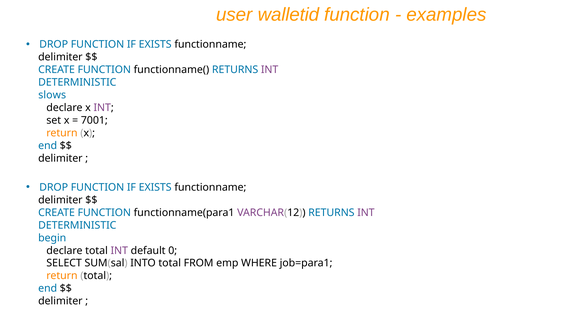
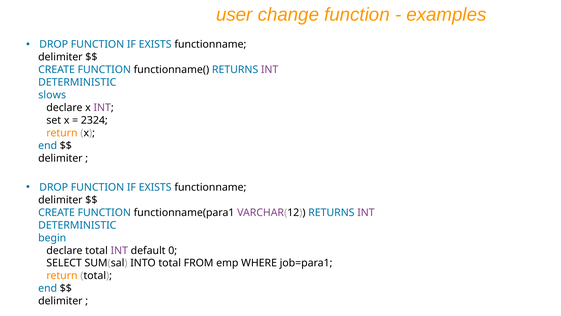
walletid: walletid -> change (288, 15)
7001: 7001 -> 2324 (94, 120)
